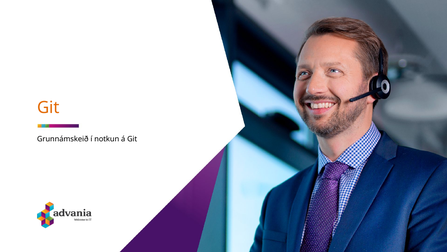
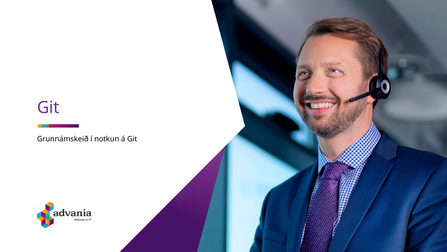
Git colour: orange -> purple (48, 107)
